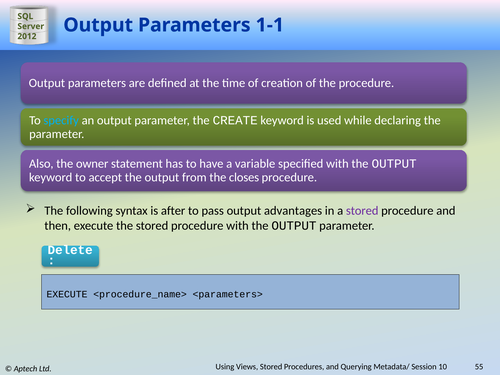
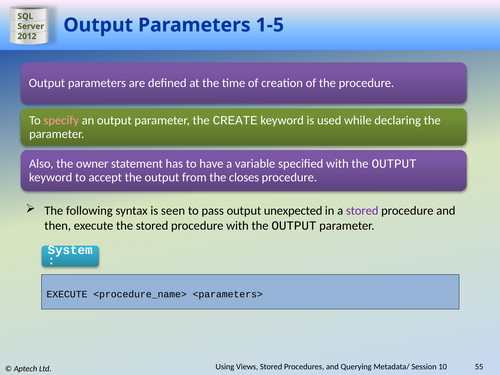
1-1: 1-1 -> 1-5 (270, 25)
specify colour: light blue -> pink (61, 120)
after: after -> seen (173, 211)
advantages: advantages -> unexpected (293, 211)
Delete: Delete -> System (70, 250)
